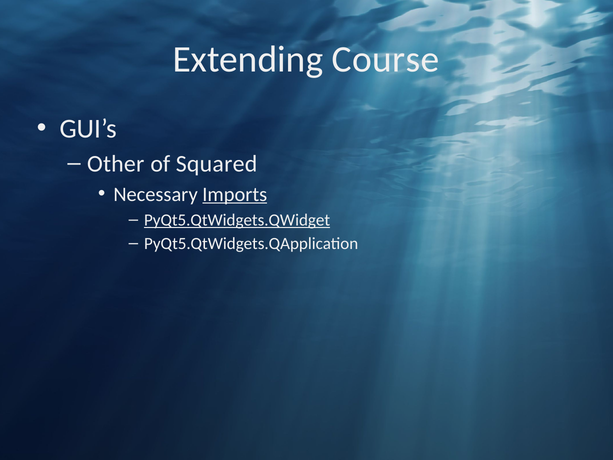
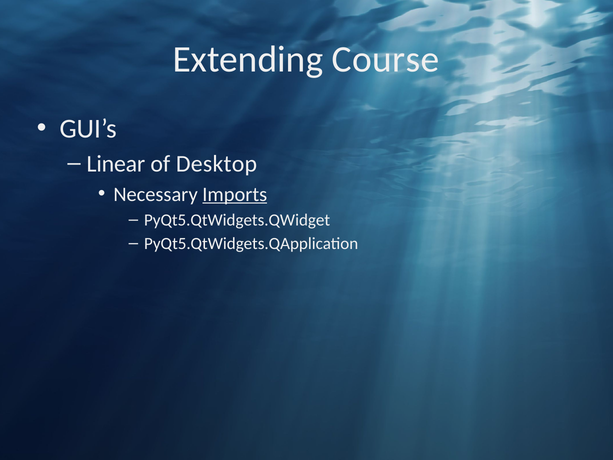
Other: Other -> Linear (116, 164)
Squared: Squared -> Desktop (217, 164)
PyQt5.QtWidgets.QWidget underline: present -> none (237, 220)
